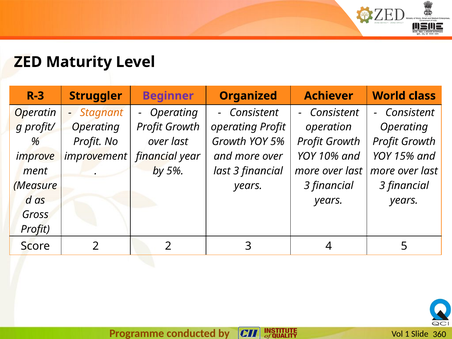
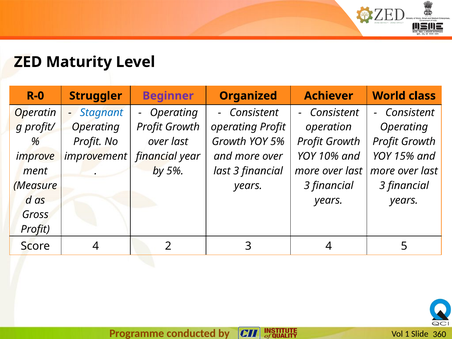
R-3: R-3 -> R-0 (35, 96)
Stagnant colour: orange -> blue (102, 113)
Score 2: 2 -> 4 (96, 246)
